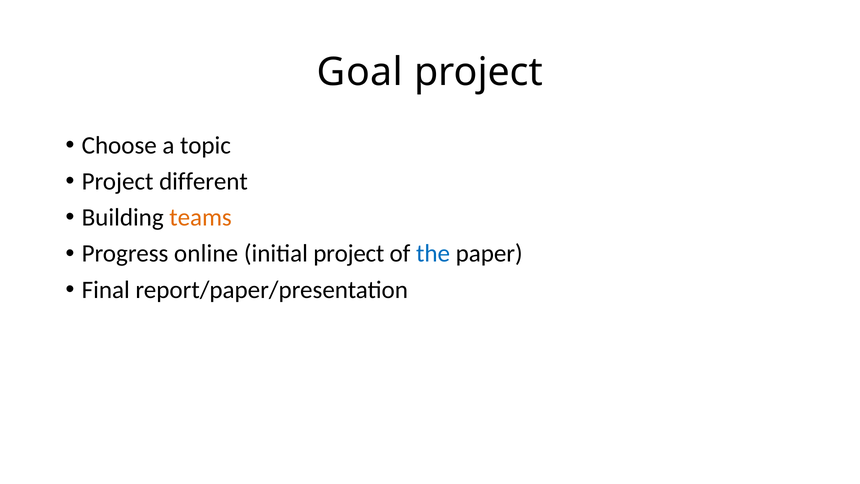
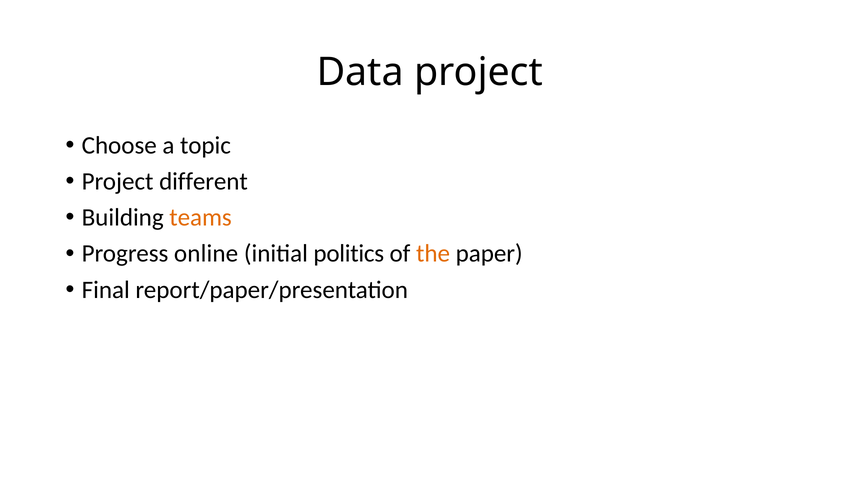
Goal: Goal -> Data (360, 72)
initial project: project -> politics (349, 254)
the colour: blue -> orange (433, 254)
